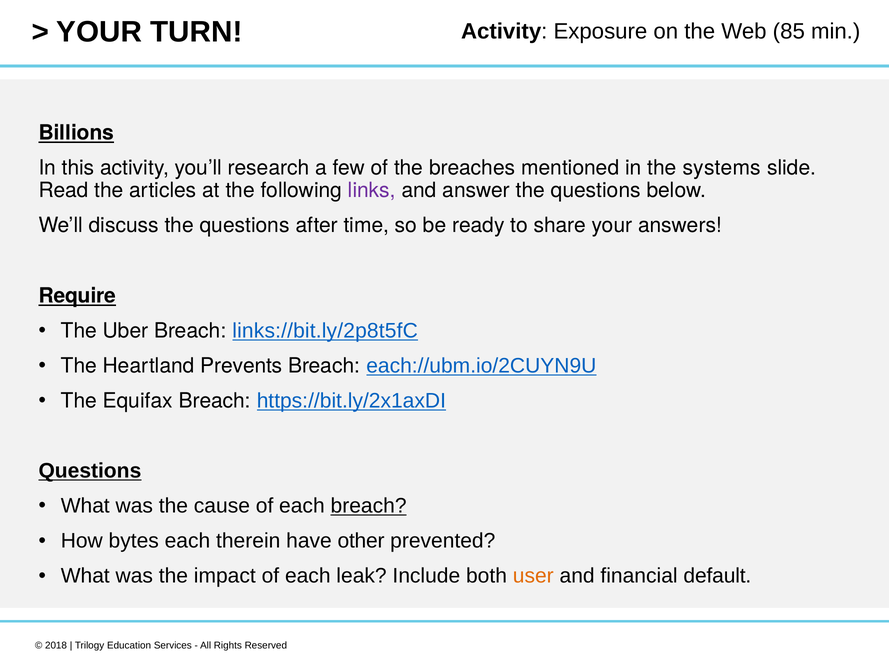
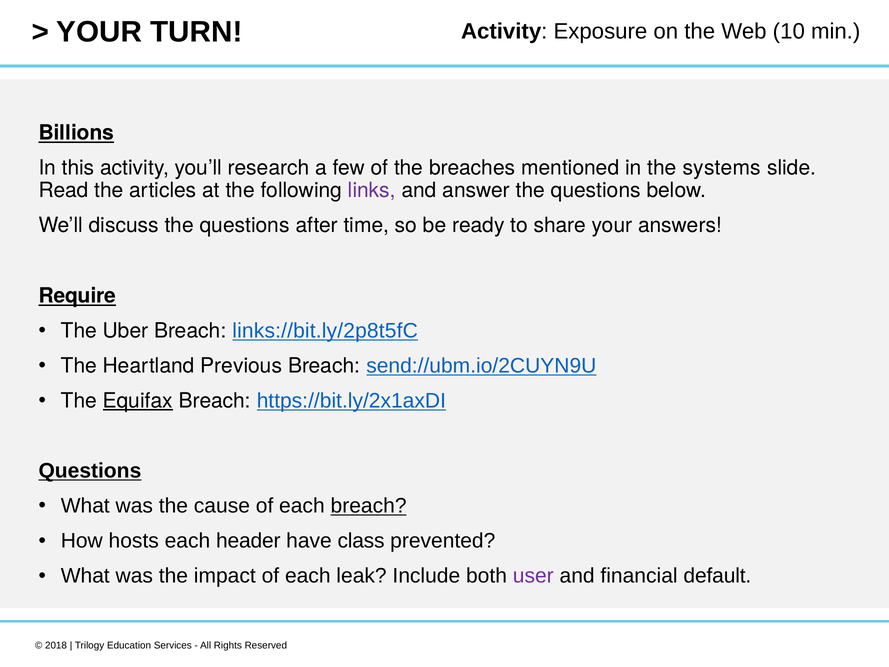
85: 85 -> 10 (789, 31)
Prevents: Prevents -> Previous (241, 366)
each://ubm.io/2CUYN9U: each://ubm.io/2CUYN9U -> send://ubm.io/2CUYN9U (481, 366)
Equifax underline: none -> present (138, 401)
bytes: bytes -> hosts (134, 541)
therein: therein -> header (248, 541)
other: other -> class (361, 541)
user colour: orange -> purple (533, 576)
